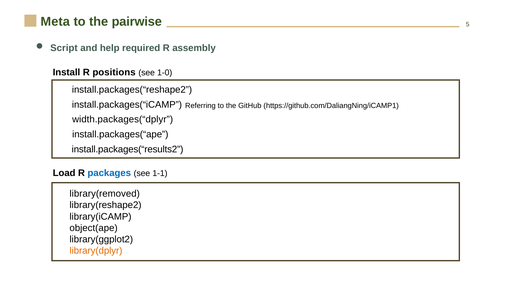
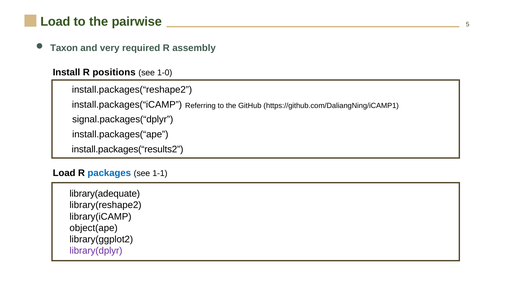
Meta: Meta -> Load (55, 22)
Script: Script -> Taxon (64, 48)
help: help -> very (110, 48)
width.packages(“dplyr: width.packages(“dplyr -> signal.packages(“dplyr (123, 119)
library(removed: library(removed -> library(adequate (105, 193)
library(dplyr colour: orange -> purple (96, 251)
